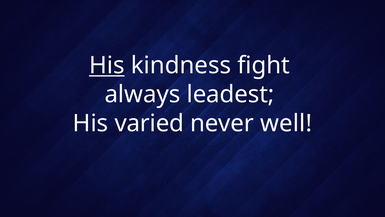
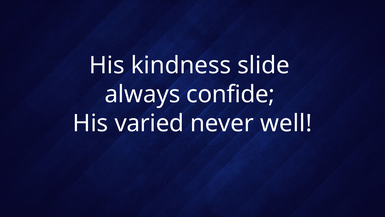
His underline: present -> none (107, 65)
fight: fight -> slide (263, 65)
leadest: leadest -> confide (231, 94)
